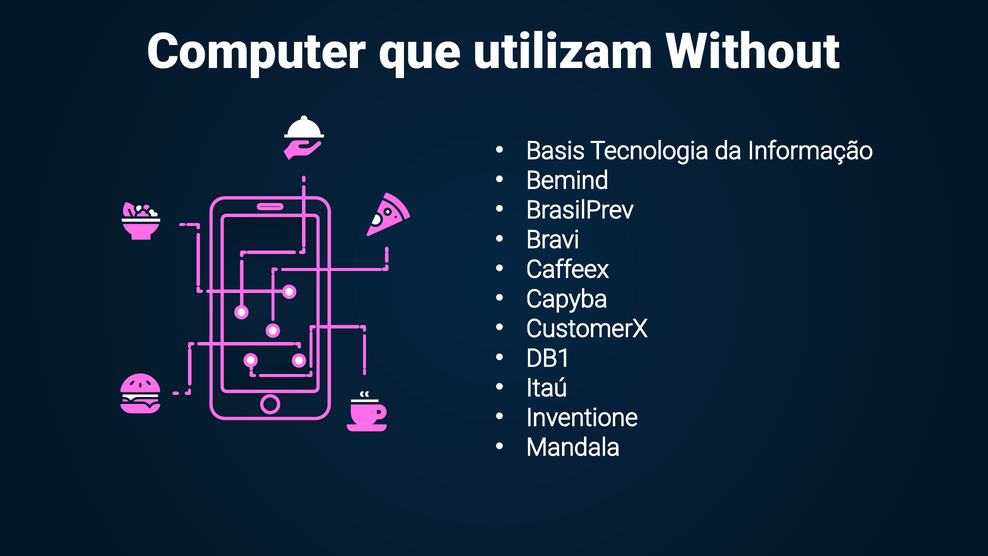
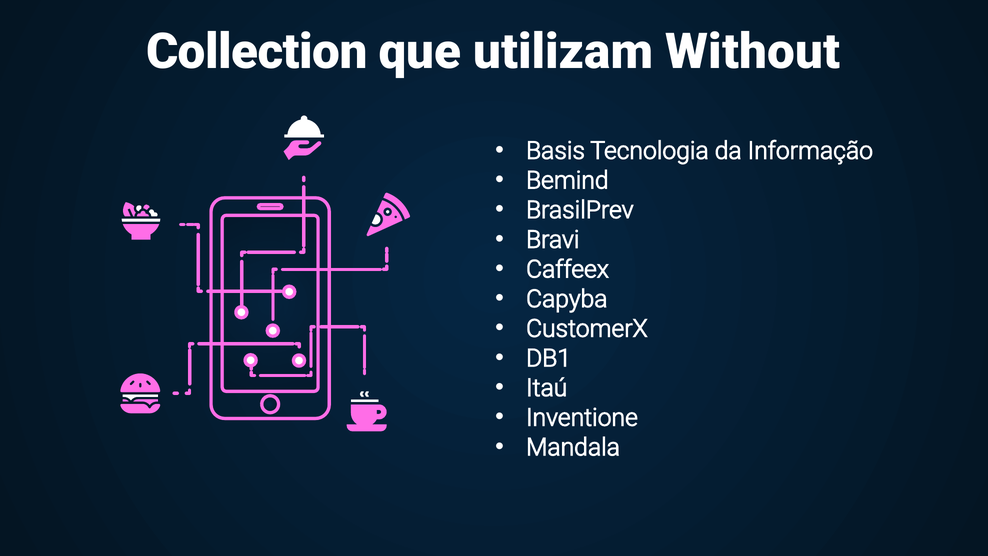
Computer: Computer -> Collection (257, 52)
